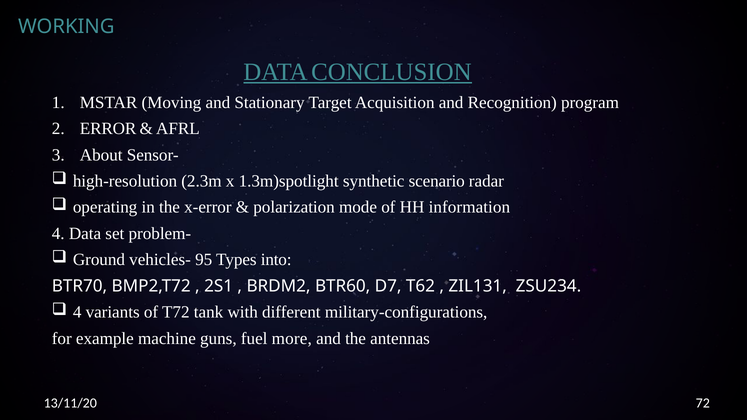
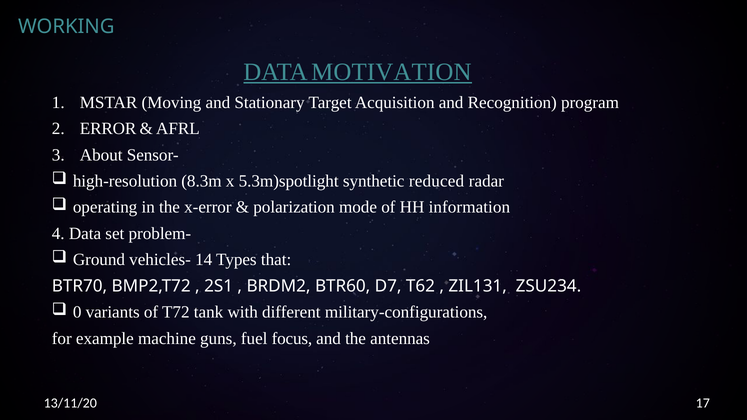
CONCLUSION: CONCLUSION -> MOTIVATION (391, 72)
2.3m: 2.3m -> 8.3m (201, 181)
1.3m)spotlight: 1.3m)spotlight -> 5.3m)spotlight (289, 181)
scenario: scenario -> reduced (437, 181)
95: 95 -> 14 (204, 260)
into: into -> that (276, 260)
4: 4 -> 0 (77, 312)
more: more -> focus (292, 339)
72: 72 -> 17 (703, 404)
